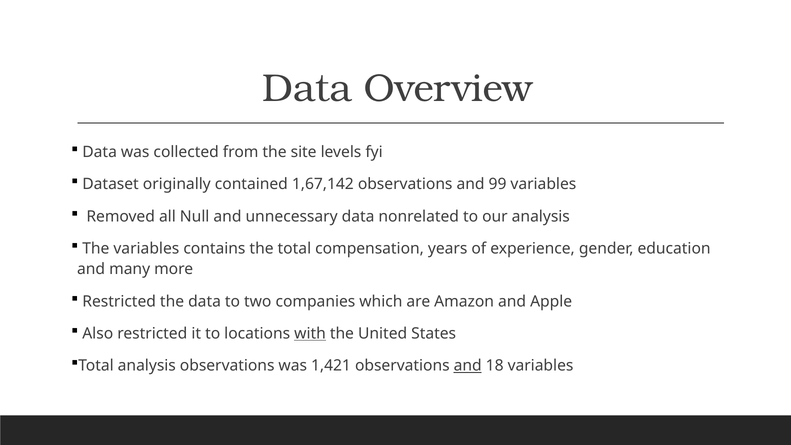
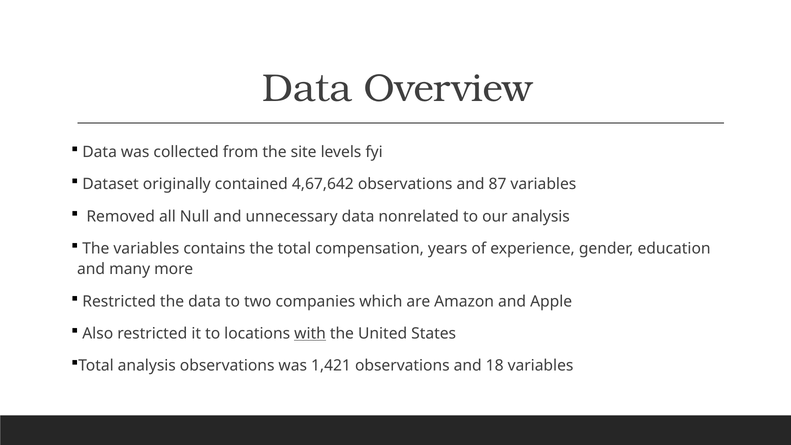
1,67,142: 1,67,142 -> 4,67,642 (323, 184)
99: 99 -> 87 (498, 184)
and underline: present -> none (468, 366)
